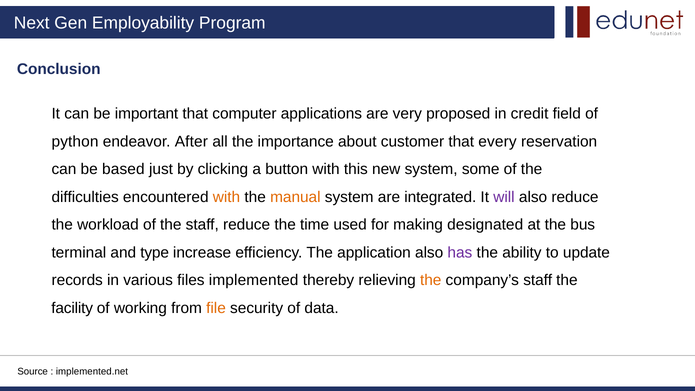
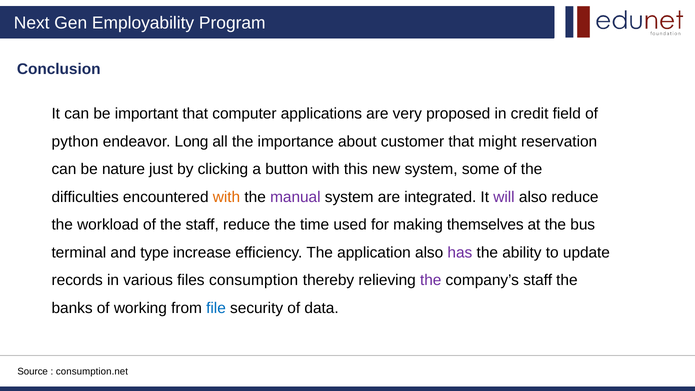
After: After -> Long (192, 141)
every: every -> might (497, 141)
based: based -> nature (124, 169)
manual colour: orange -> purple (295, 197)
designated: designated -> themselves (485, 225)
implemented: implemented -> consumption (254, 280)
the colour: orange -> purple (431, 280)
facility: facility -> banks (72, 308)
file colour: orange -> blue (216, 308)
implemented.net: implemented.net -> consumption.net (92, 372)
